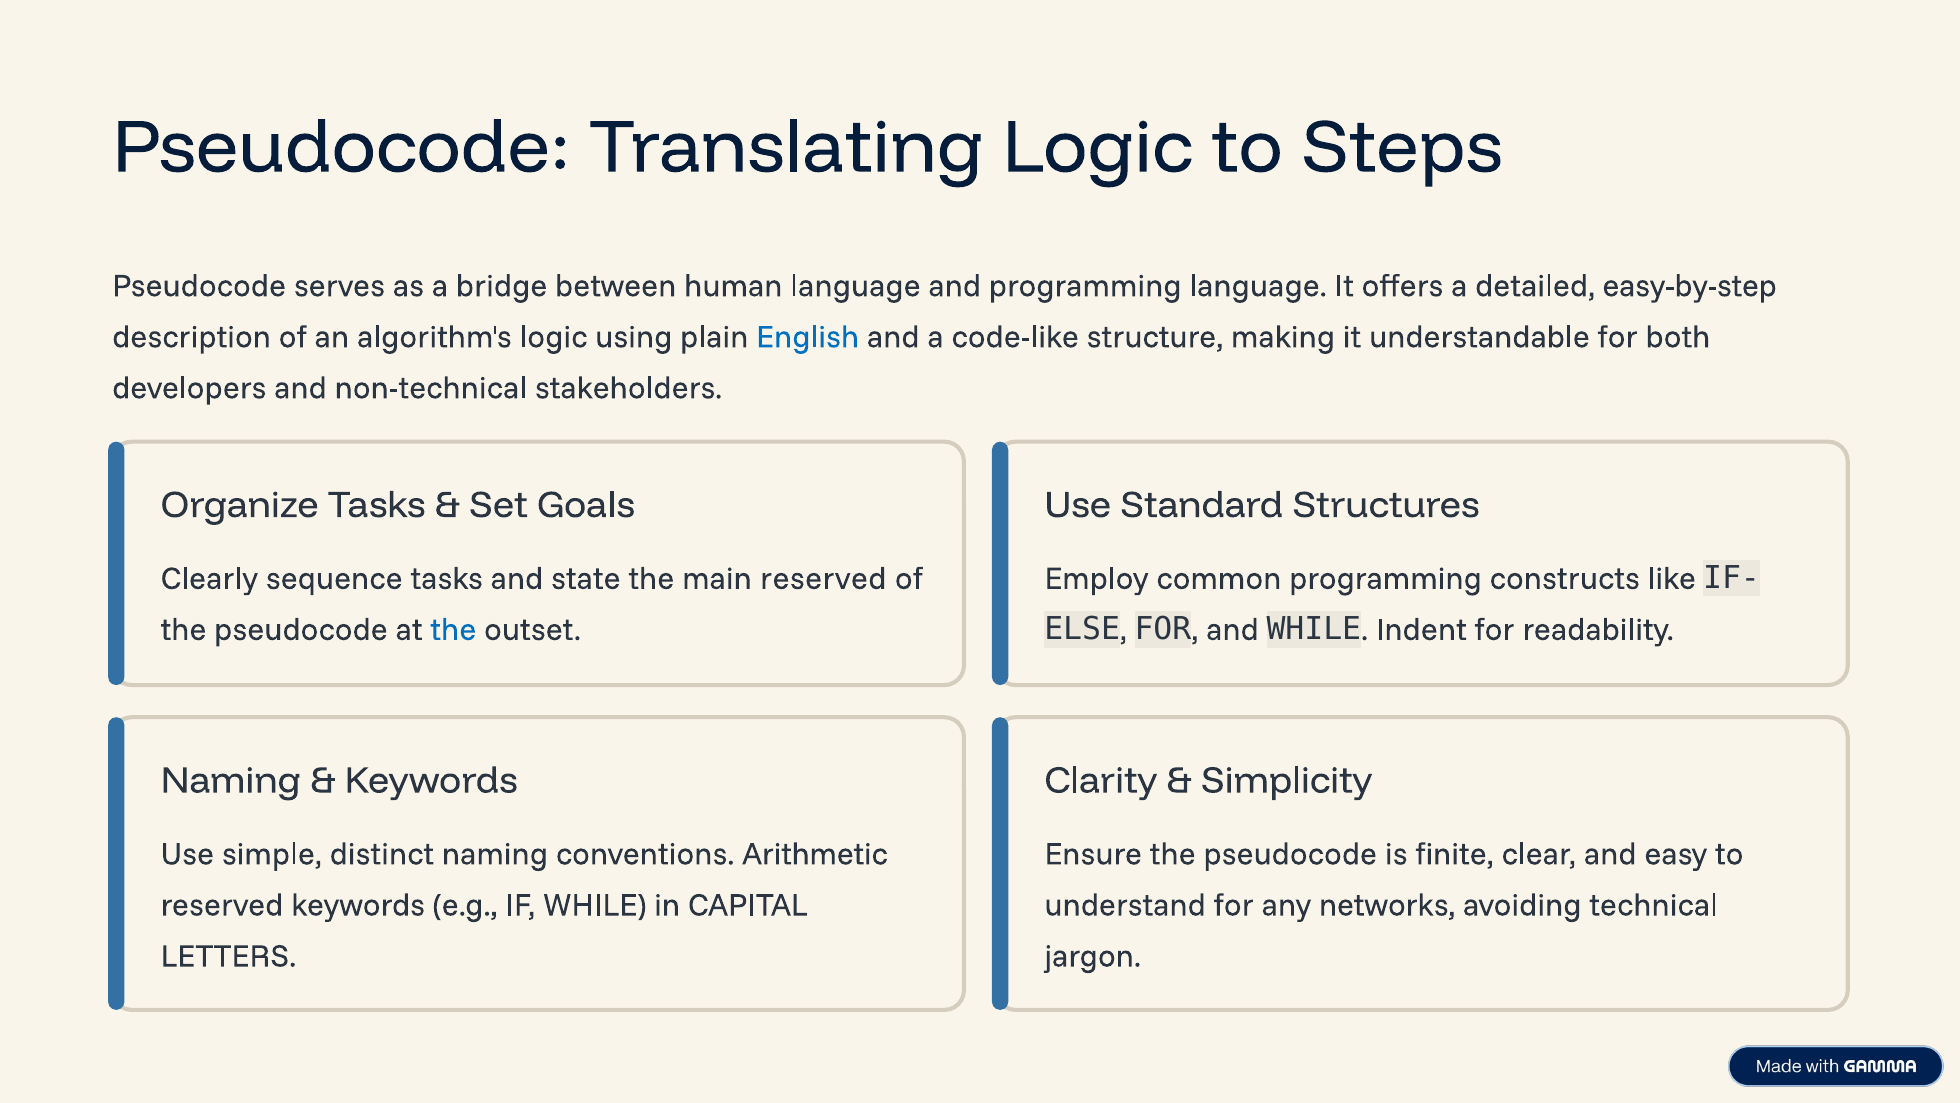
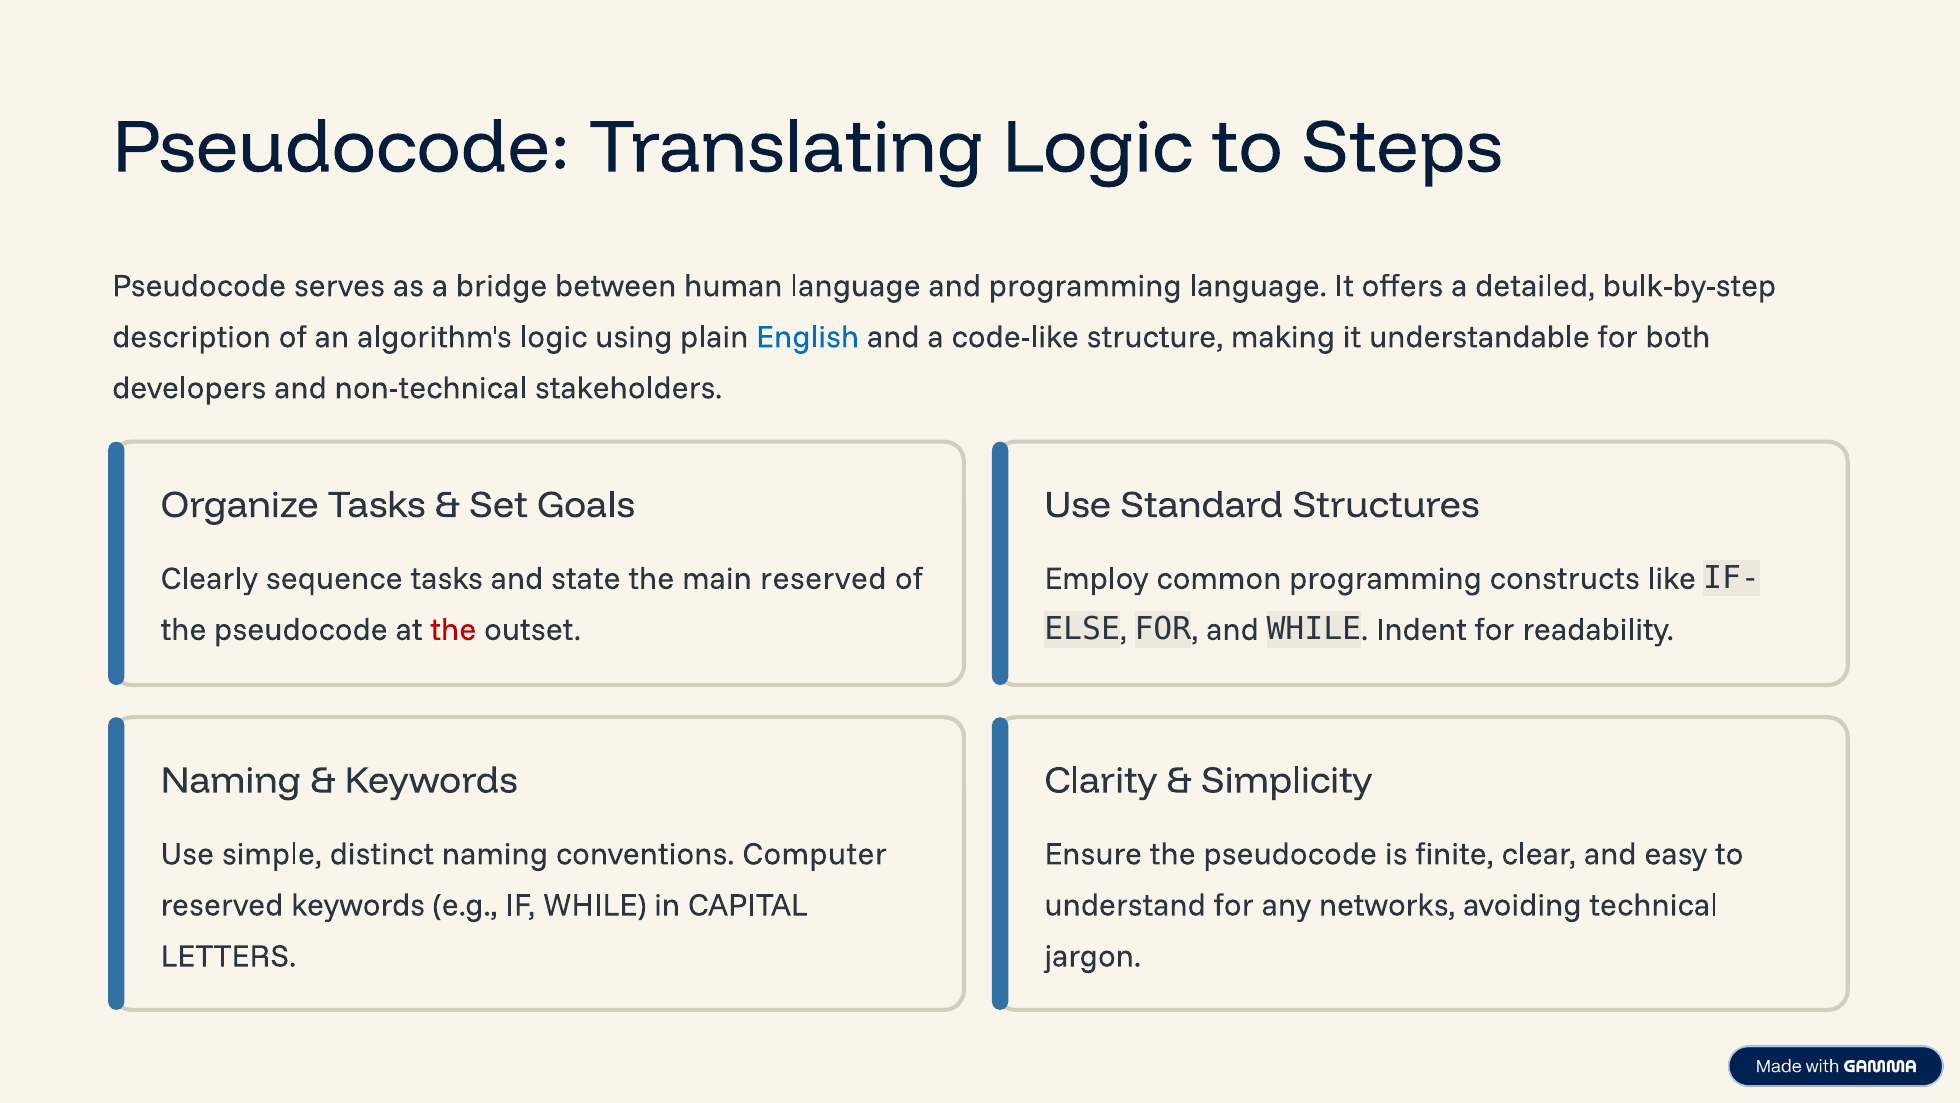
easy-by-step: easy-by-step -> bulk-by-step (1689, 286)
the colour: blue -> red (453, 629)
Arithmetic: Arithmetic -> Computer (815, 854)
